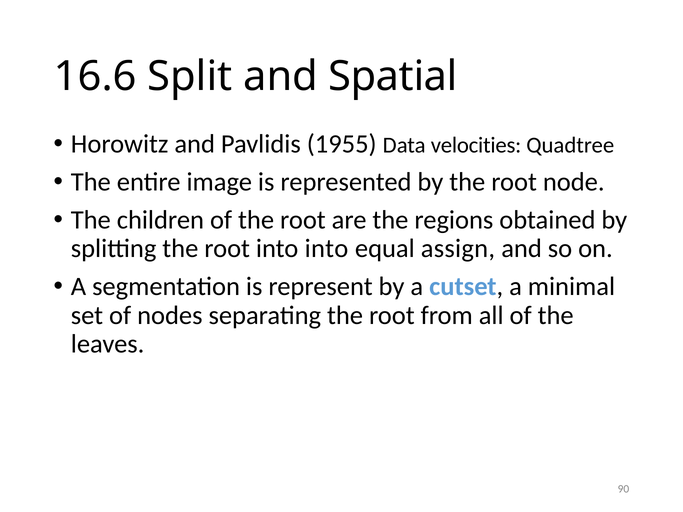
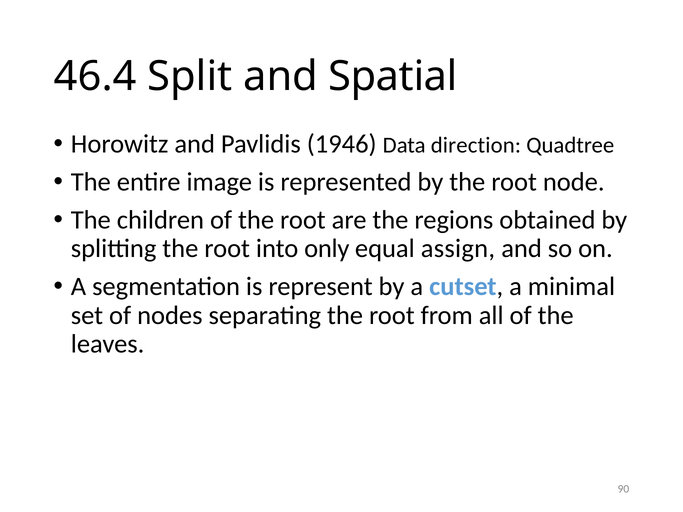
16.6: 16.6 -> 46.4 (95, 76)
1955: 1955 -> 1946 (342, 144)
velocities: velocities -> direction (476, 145)
into into: into -> only (327, 249)
